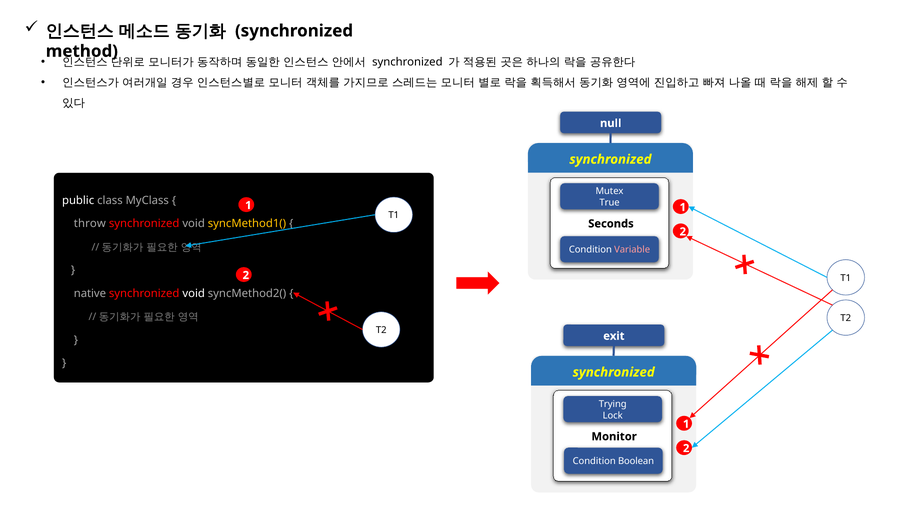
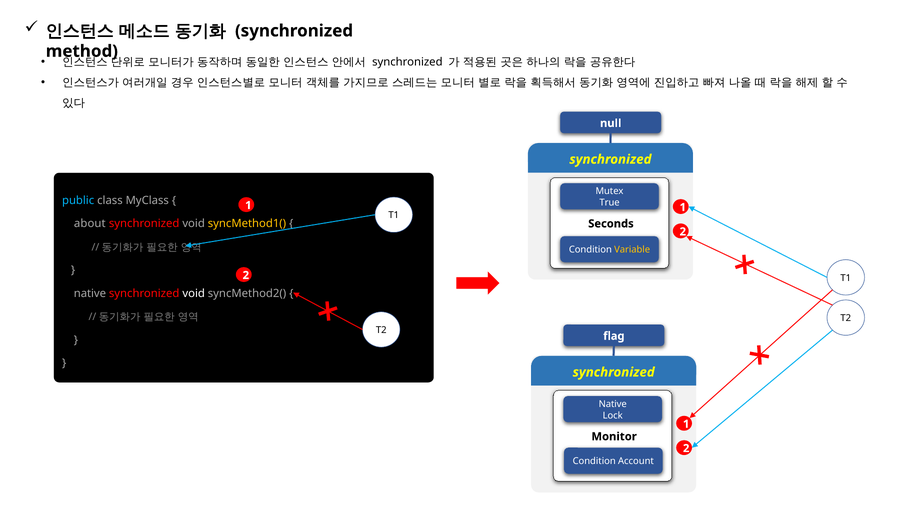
public colour: white -> light blue (78, 200)
throw: throw -> about (90, 224)
Variable colour: pink -> yellow (632, 250)
exit: exit -> flag (614, 336)
Trying: Trying -> Native (613, 404)
Boolean: Boolean -> Account (636, 462)
